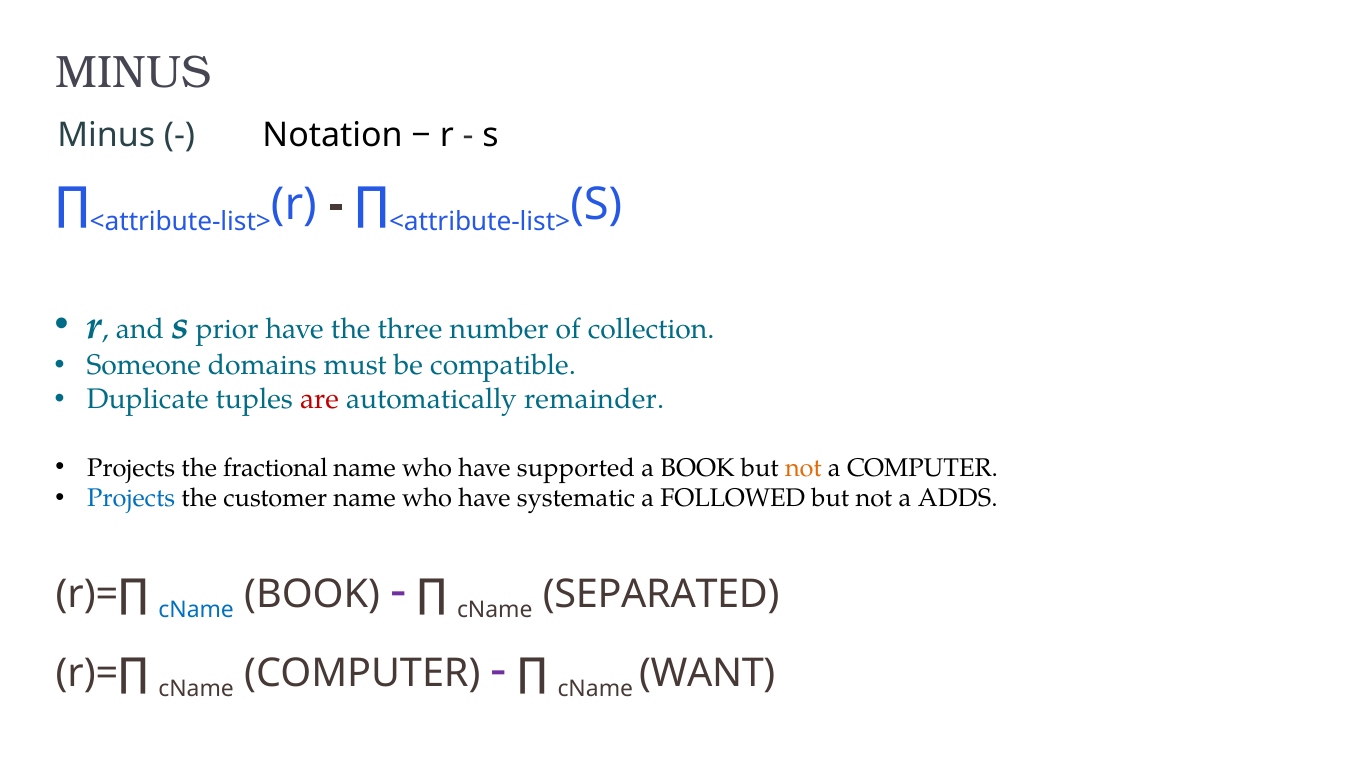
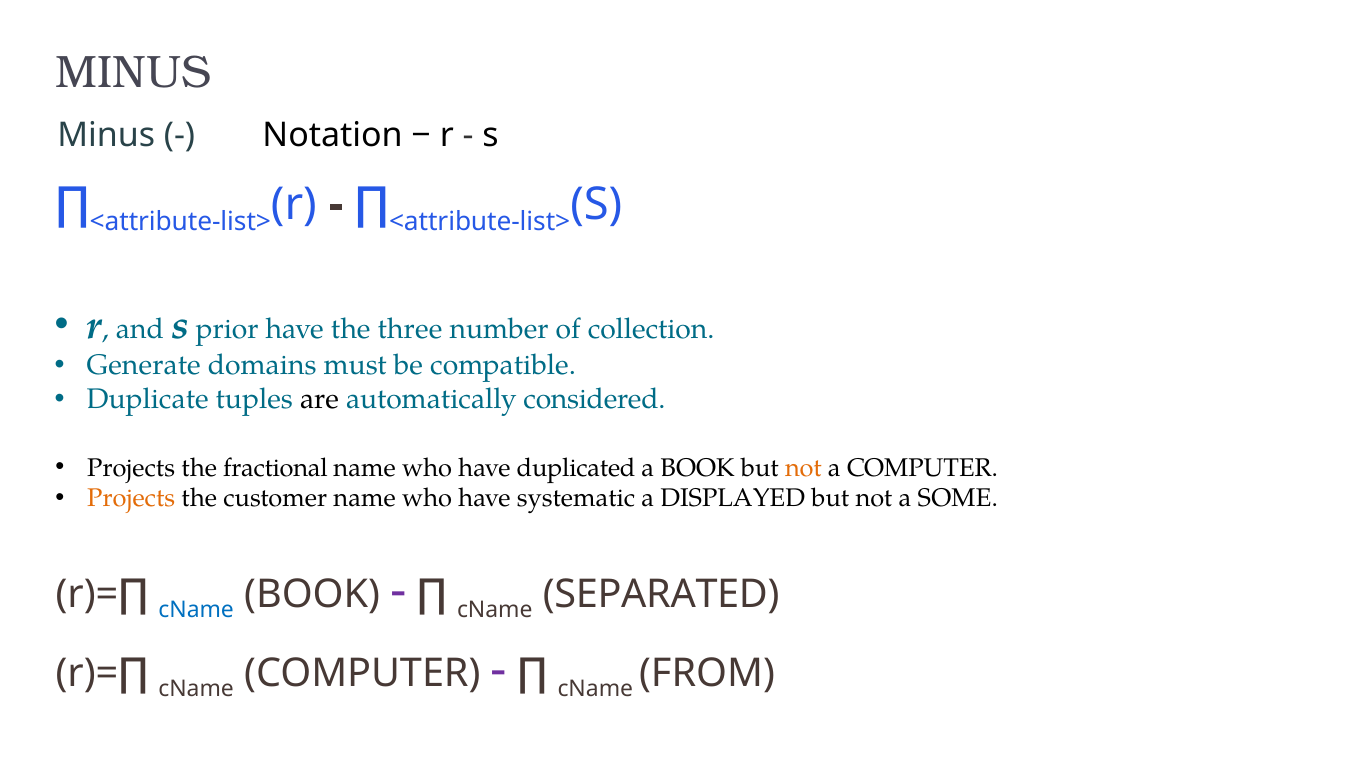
Someone: Someone -> Generate (144, 365)
are colour: red -> black (319, 399)
remainder: remainder -> considered (594, 399)
supported: supported -> duplicated (576, 467)
Projects colour: blue -> orange (131, 498)
FOLLOWED: FOLLOWED -> DISPLAYED (733, 498)
ADDS: ADDS -> SOME (958, 498)
WANT: WANT -> FROM (707, 673)
